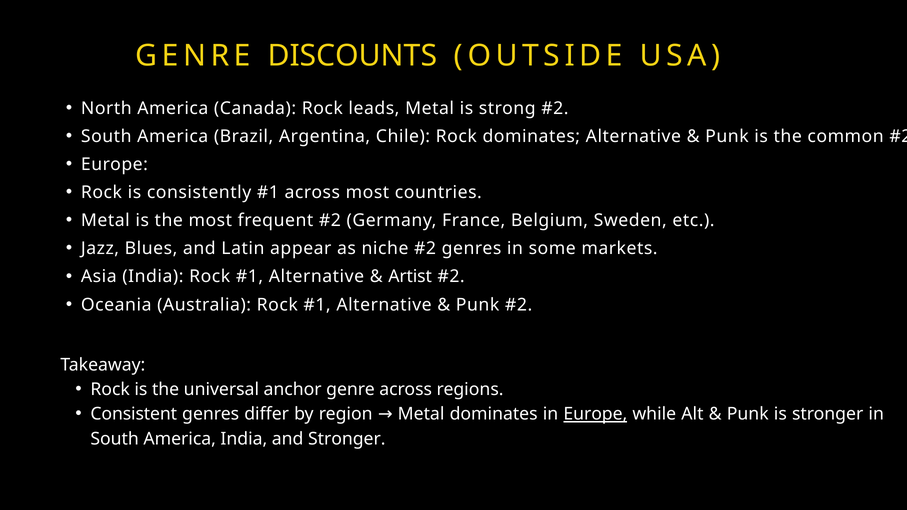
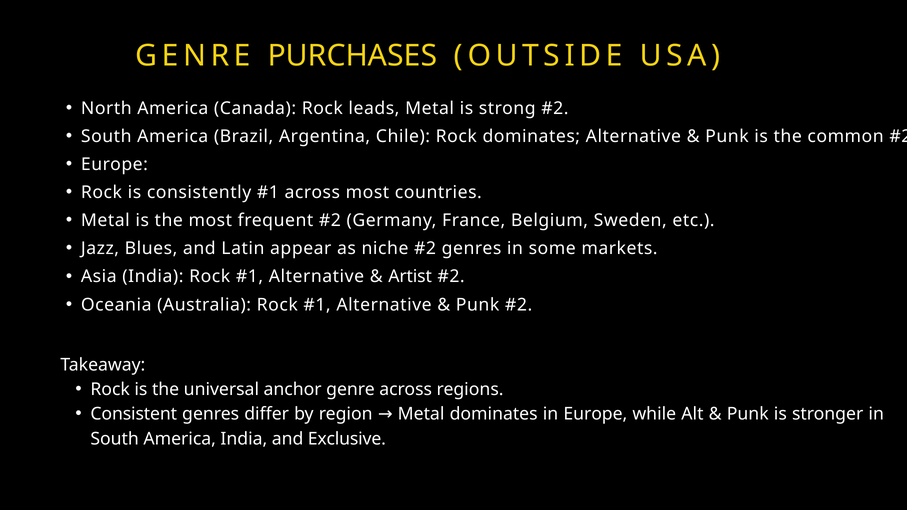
DISCOUNTS: DISCOUNTS -> PURCHASES (352, 56)
Europe underline: present -> none (595, 414)
and Stronger: Stronger -> Exclusive (347, 439)
